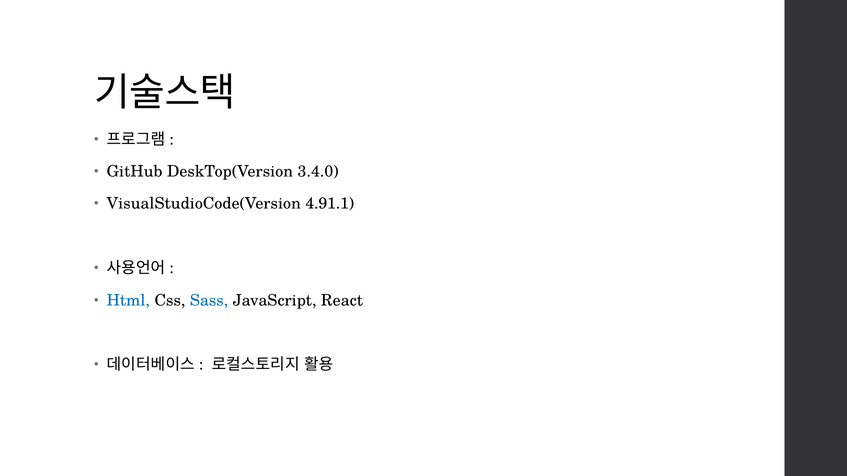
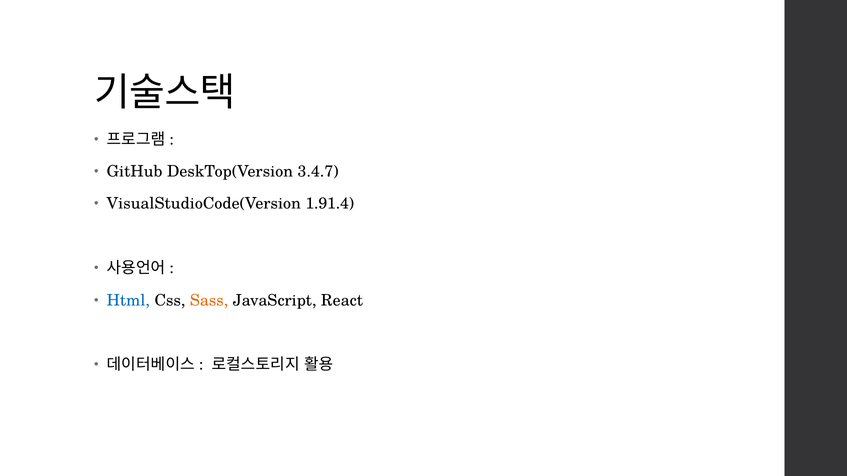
3.4.0: 3.4.0 -> 3.4.7 (318, 172)
4.91.1: 4.91.1 -> 1.91.4 (330, 204)
Sass colour: blue -> orange (209, 301)
